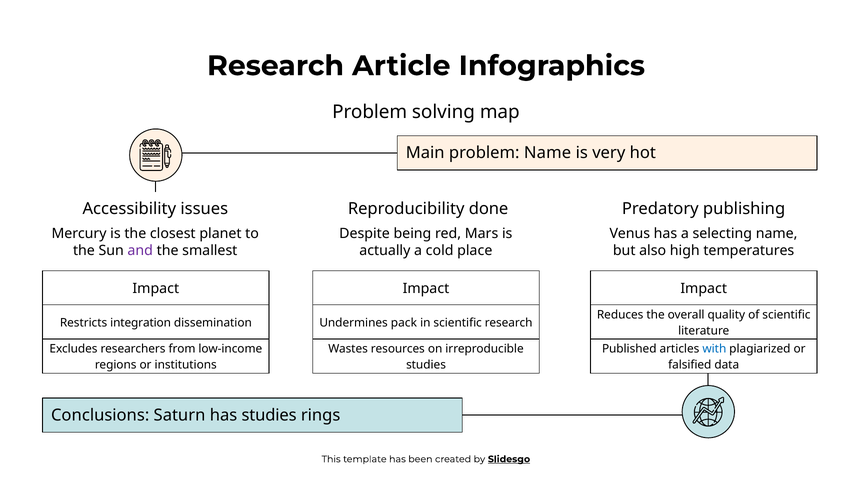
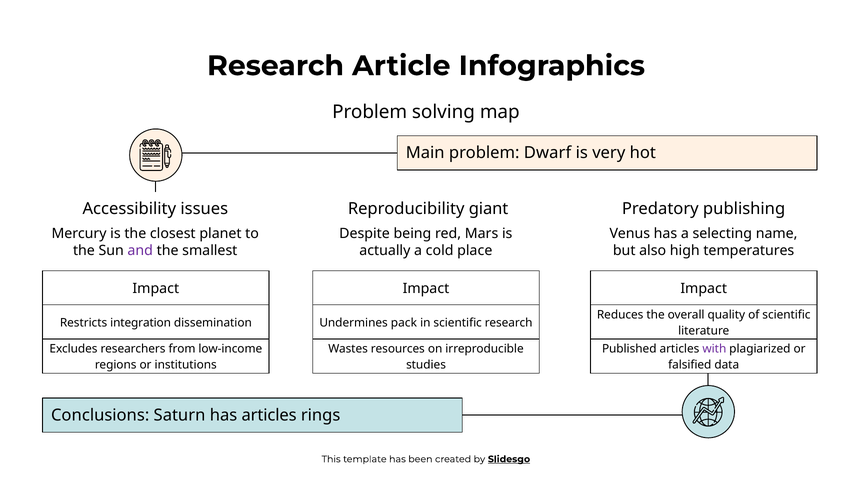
problem Name: Name -> Dwarf (548, 153)
done: done -> giant (489, 209)
with colour: blue -> purple (714, 349)
has studies: studies -> articles (269, 415)
